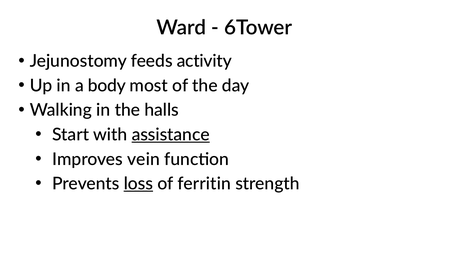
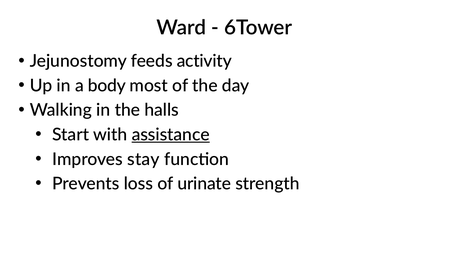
vein: vein -> stay (143, 159)
loss underline: present -> none (138, 184)
ferritin: ferritin -> urinate (204, 184)
